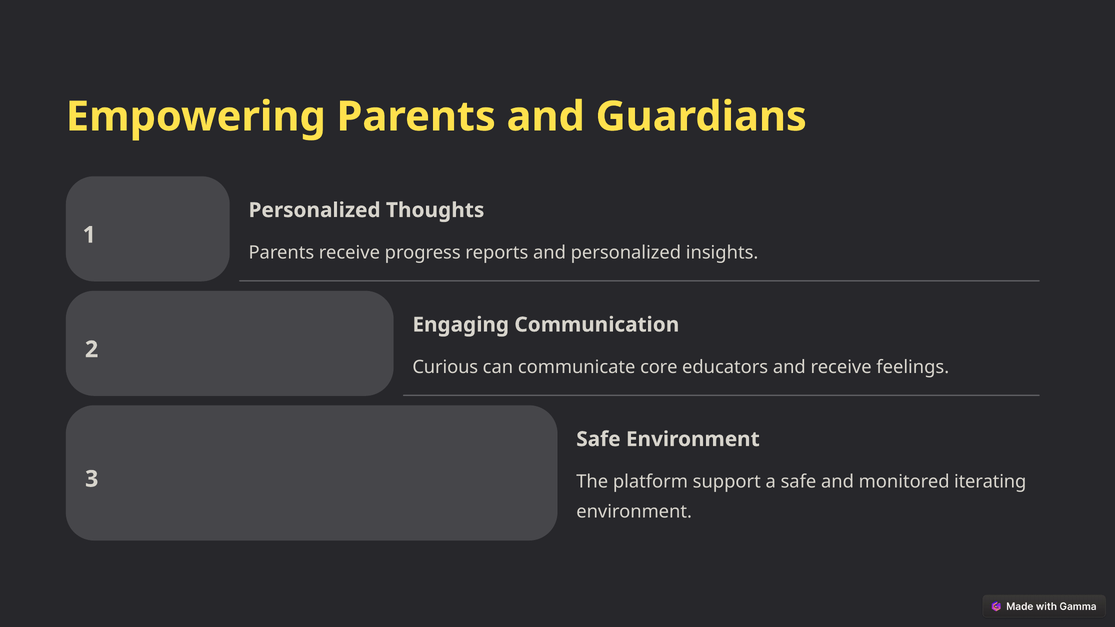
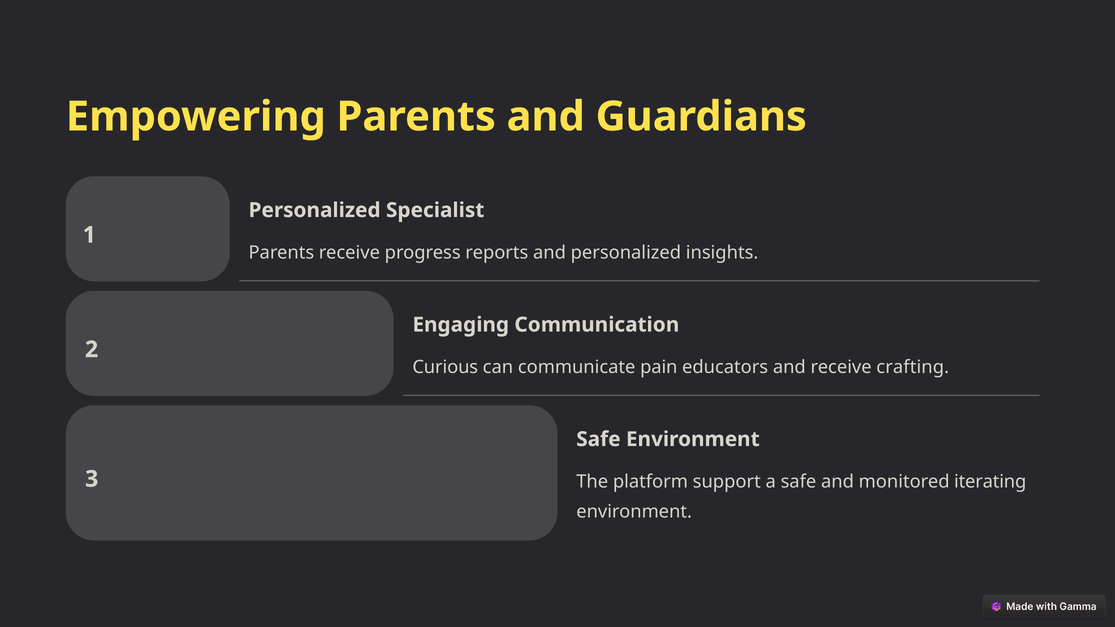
Thoughts: Thoughts -> Specialist (435, 210)
core: core -> pain (659, 367)
feelings: feelings -> crafting (913, 367)
